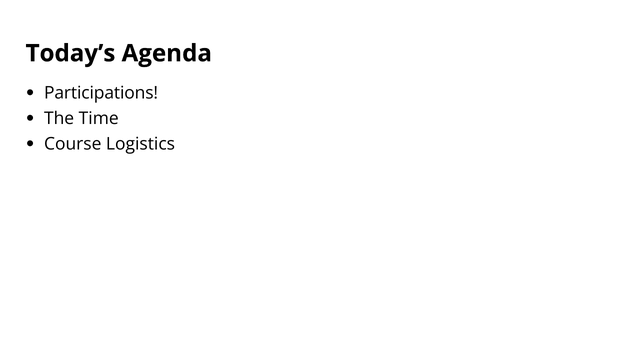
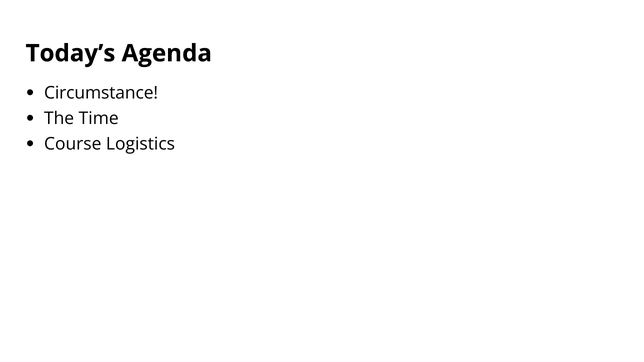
Participations: Participations -> Circumstance (101, 93)
